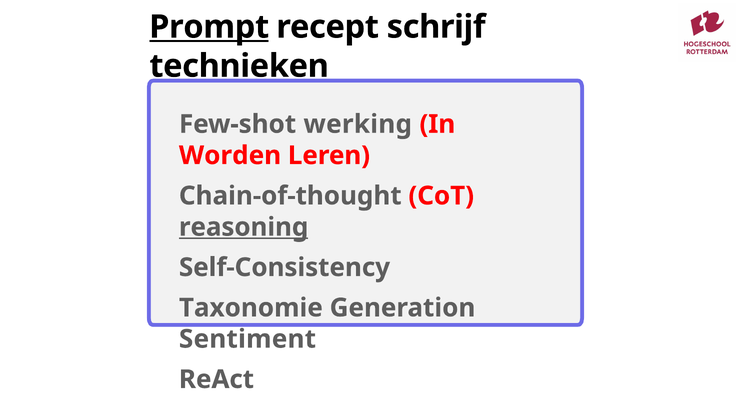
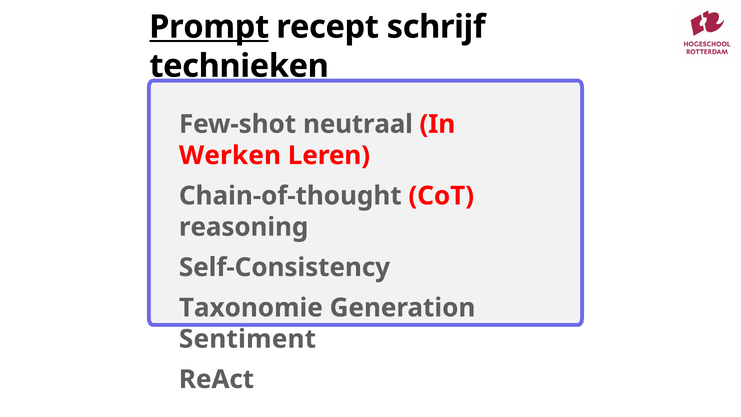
werking: werking -> neutraal (358, 124)
Worden: Worden -> Werken (230, 155)
reasoning underline: present -> none (244, 227)
